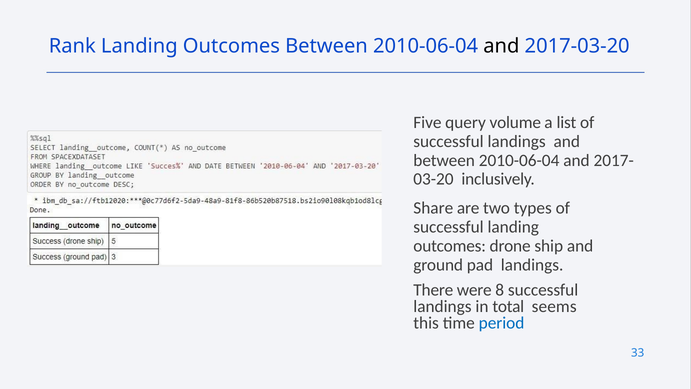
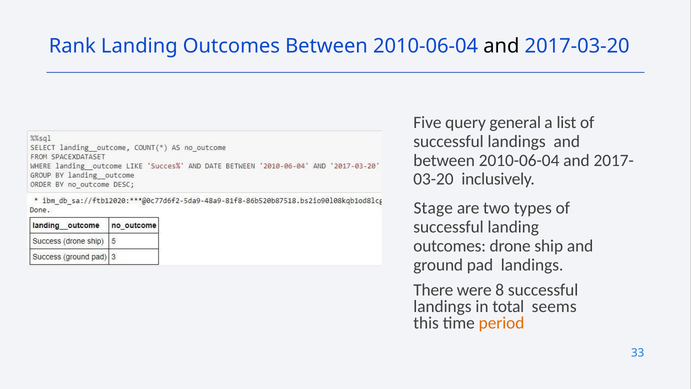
volume: volume -> general (515, 122)
Share: Share -> Stage (433, 208)
period colour: blue -> orange (502, 323)
